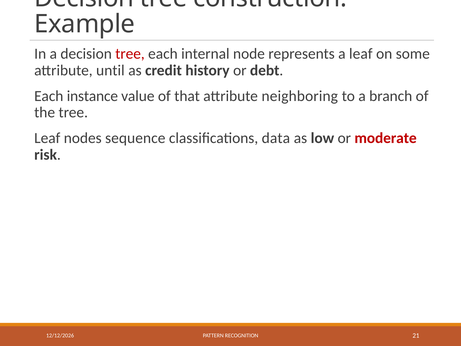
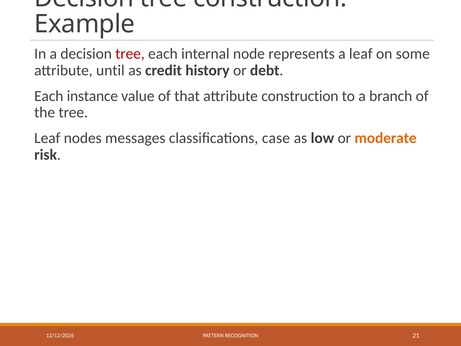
attribute neighboring: neighboring -> construction (300, 96)
sequence: sequence -> messages (135, 138)
data: data -> case (276, 138)
moderate colour: red -> orange (386, 138)
